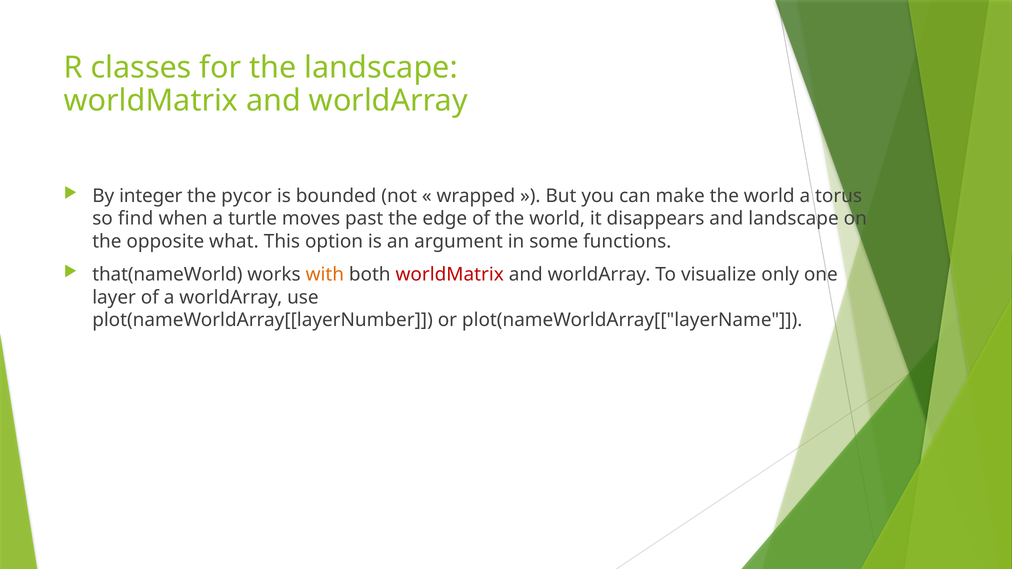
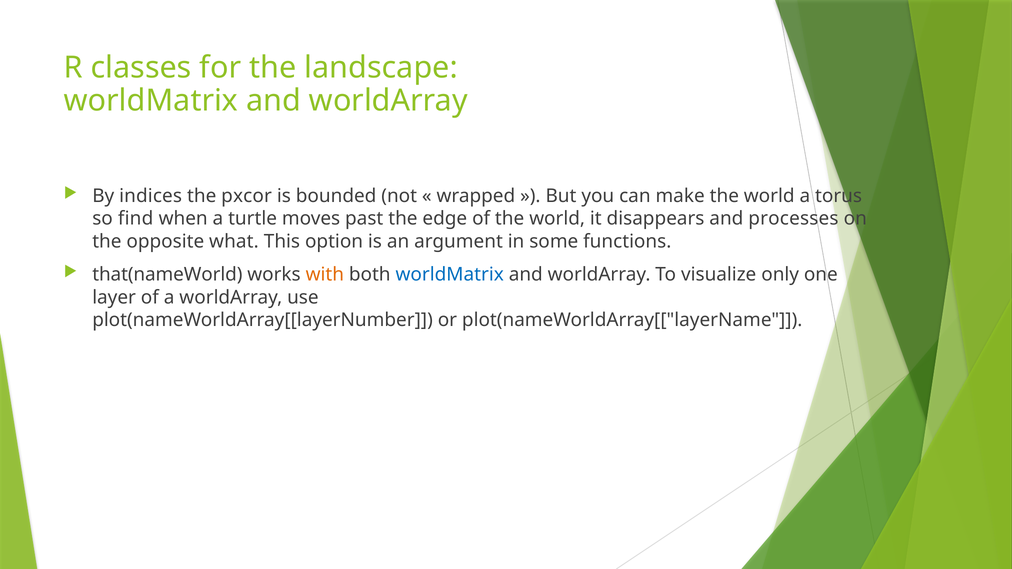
integer: integer -> indices (151, 196)
pycor: pycor -> pxcor (247, 196)
and landscape: landscape -> processes (793, 219)
worldMatrix colour: red -> blue (450, 275)
